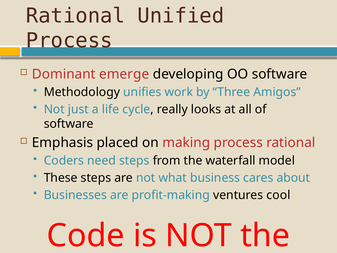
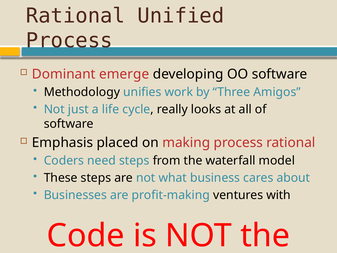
cool: cool -> with (279, 195)
